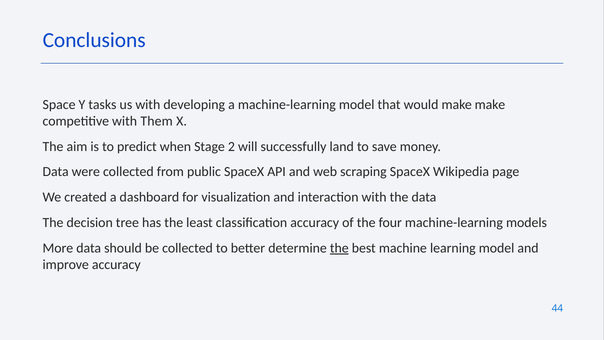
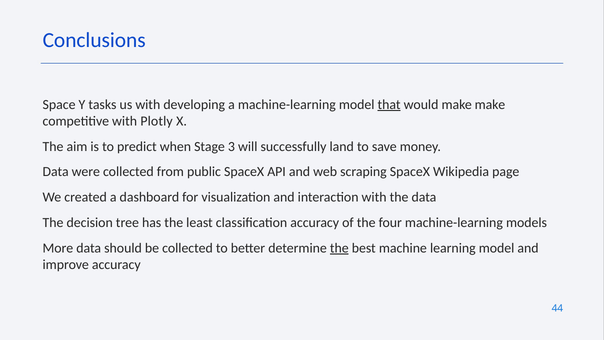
that underline: none -> present (389, 104)
Them: Them -> Plotly (157, 121)
2: 2 -> 3 (231, 146)
